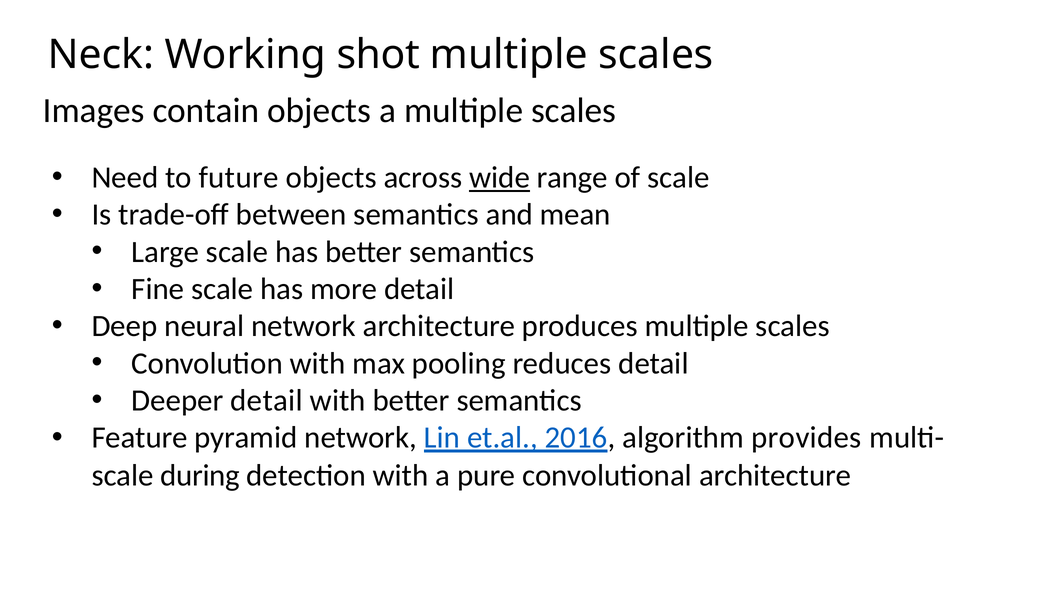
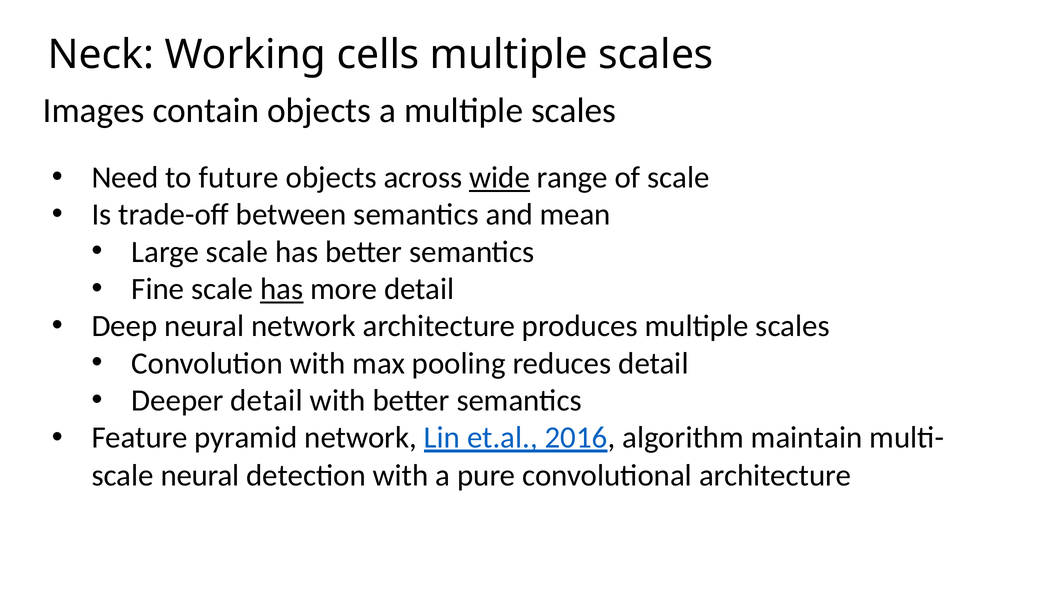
shot: shot -> cells (378, 55)
has underline: none -> present (282, 289)
provides: provides -> maintain (807, 438)
scale during: during -> neural (200, 475)
